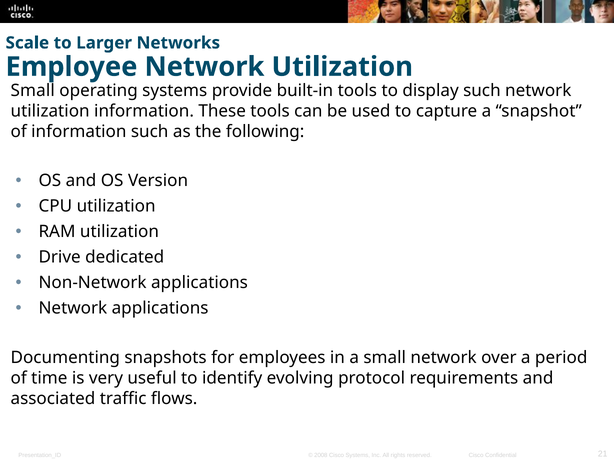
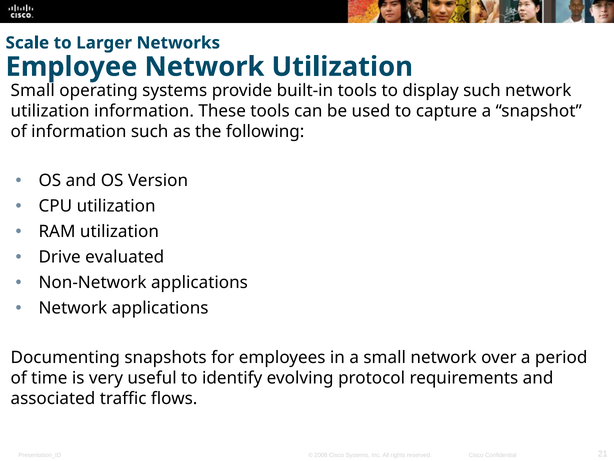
dedicated: dedicated -> evaluated (125, 257)
